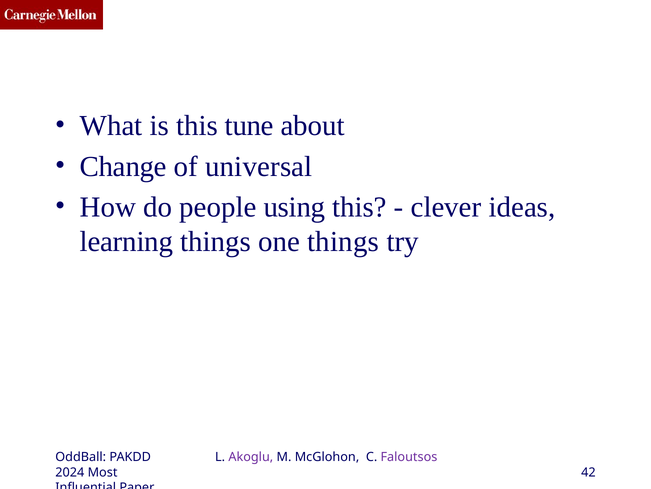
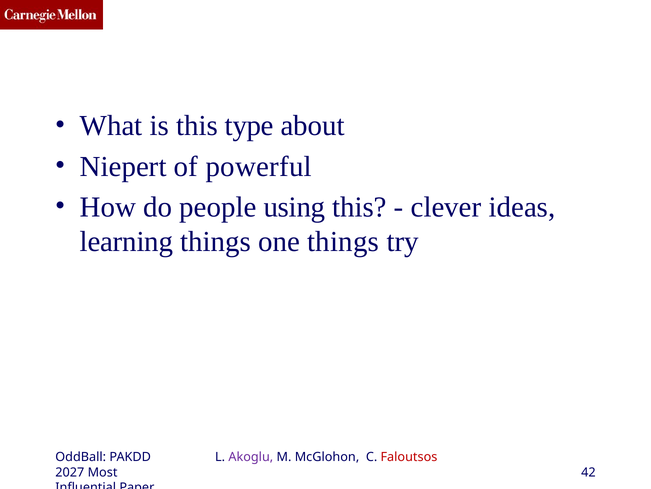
tune: tune -> type (249, 126)
Change: Change -> Niepert (123, 166)
universal: universal -> powerful (259, 166)
Faloutsos colour: purple -> red (409, 457)
2024: 2024 -> 2027 (70, 472)
